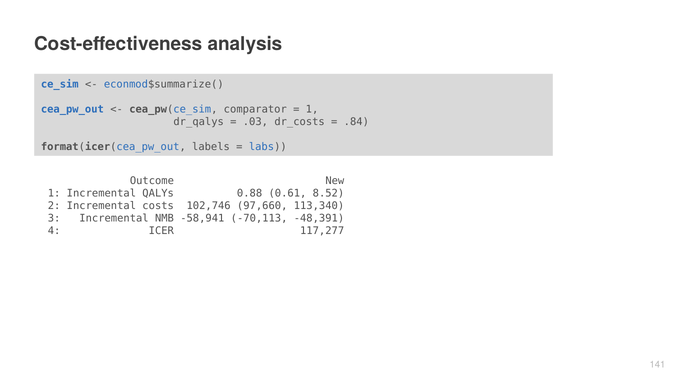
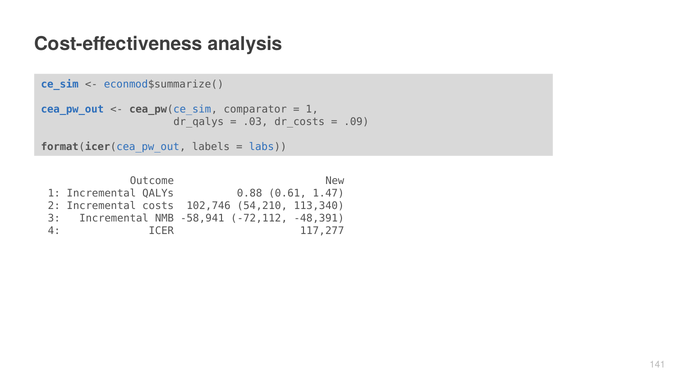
.84: .84 -> .09 (356, 122)
8.52: 8.52 -> 1.47 (328, 193)
97,660: 97,660 -> 54,210 (262, 206)
-70,113: -70,113 -> -72,112 (259, 218)
